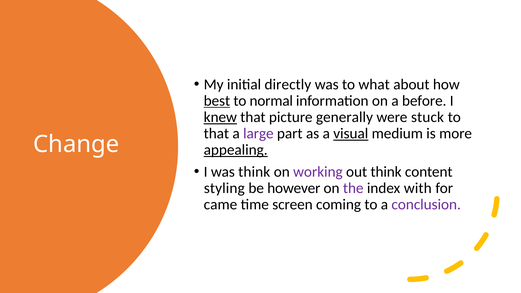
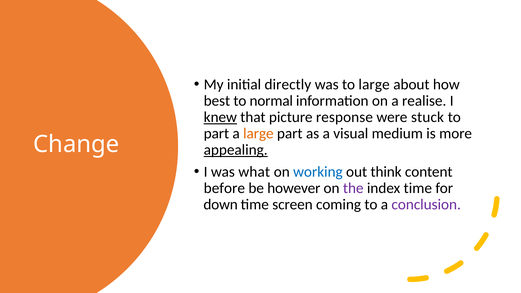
to what: what -> large (374, 84)
best underline: present -> none (217, 101)
before: before -> realise (424, 101)
generally: generally -> response (344, 117)
that: that -> part (216, 134)
large colour: purple -> orange (258, 134)
visual underline: present -> none (351, 134)
was think: think -> what (254, 172)
working colour: purple -> blue (318, 172)
styling: styling -> before (224, 188)
index with: with -> time (418, 188)
came: came -> down (221, 205)
